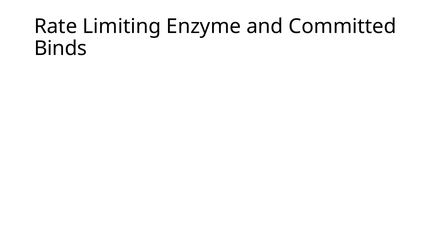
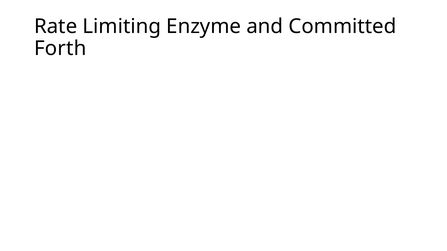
Binds: Binds -> Forth (60, 49)
